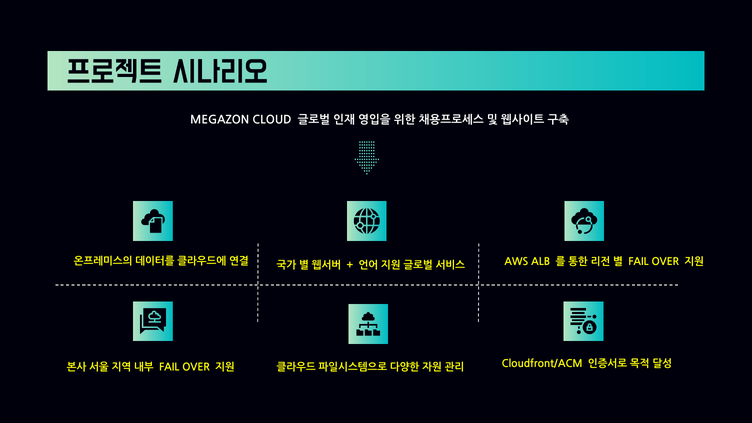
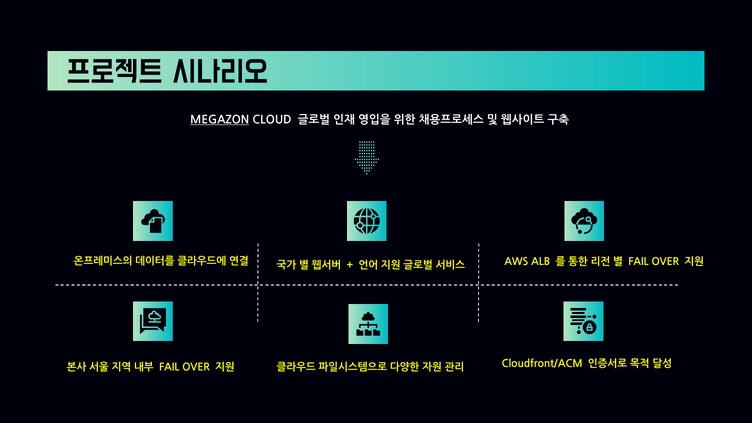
MEGAZON underline: none -> present (220, 120)
